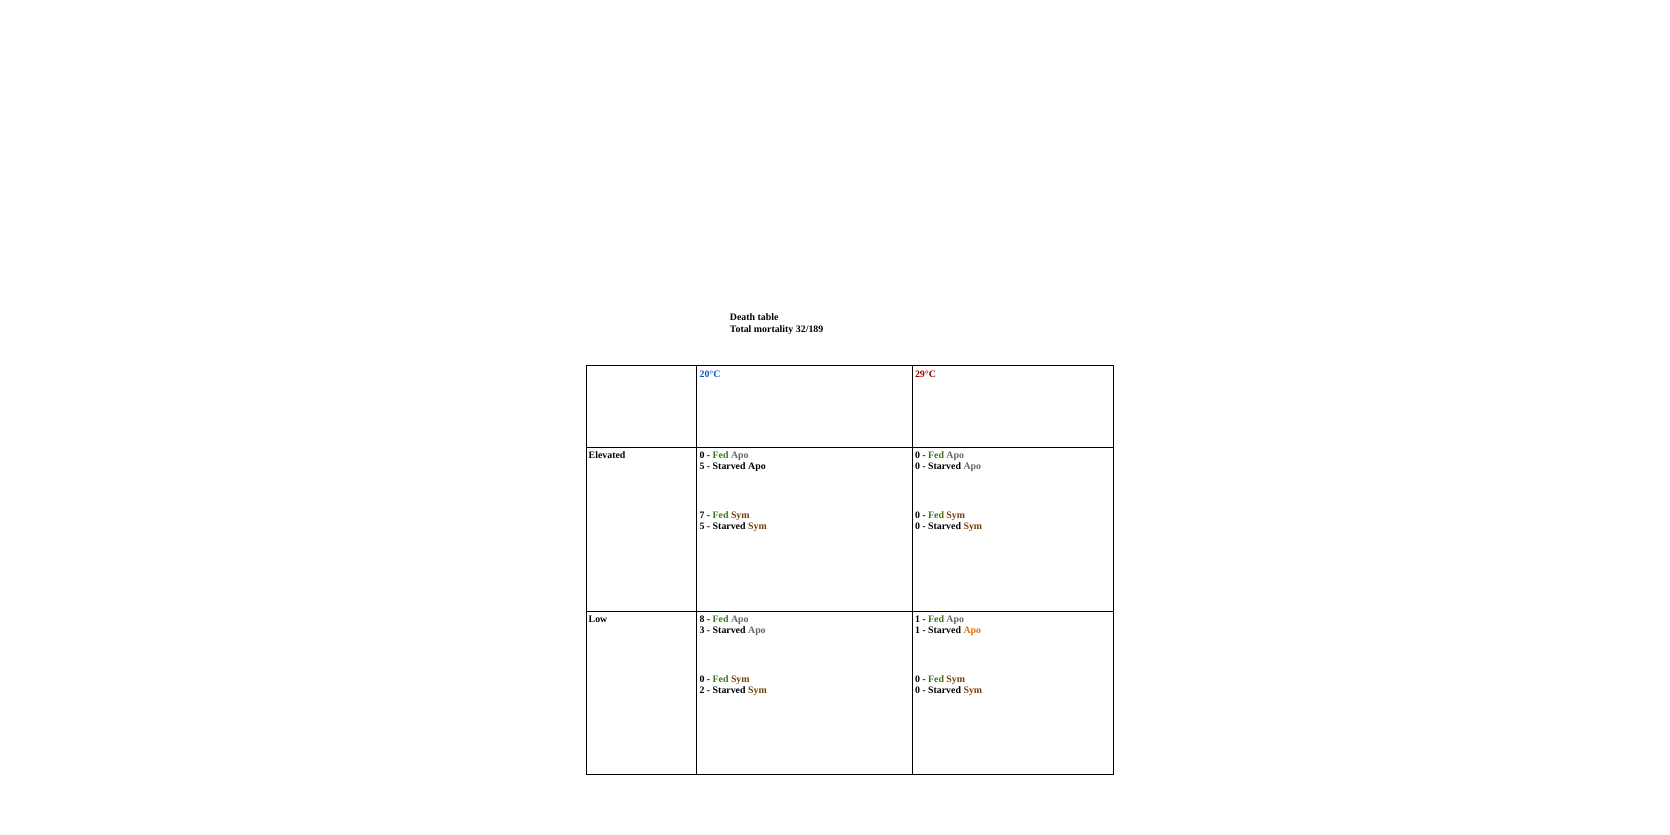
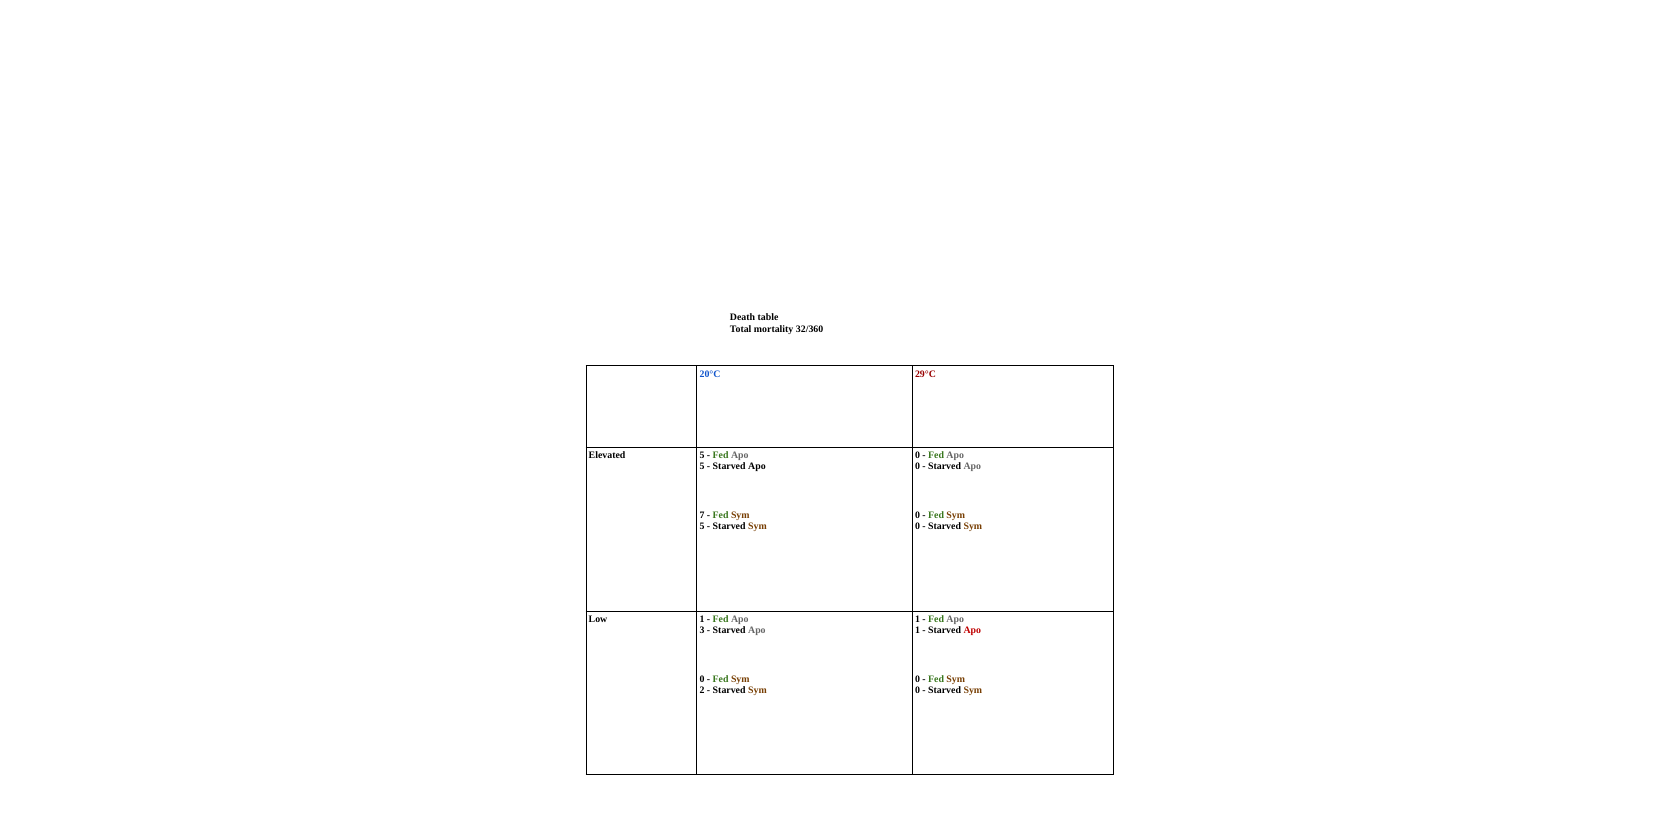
32/189: 32/189 -> 32/360 (810, 329)
Elevated 0: 0 -> 5 (702, 456)
Low 8: 8 -> 1 (702, 619)
Apo colour: orange -> red (972, 630)
